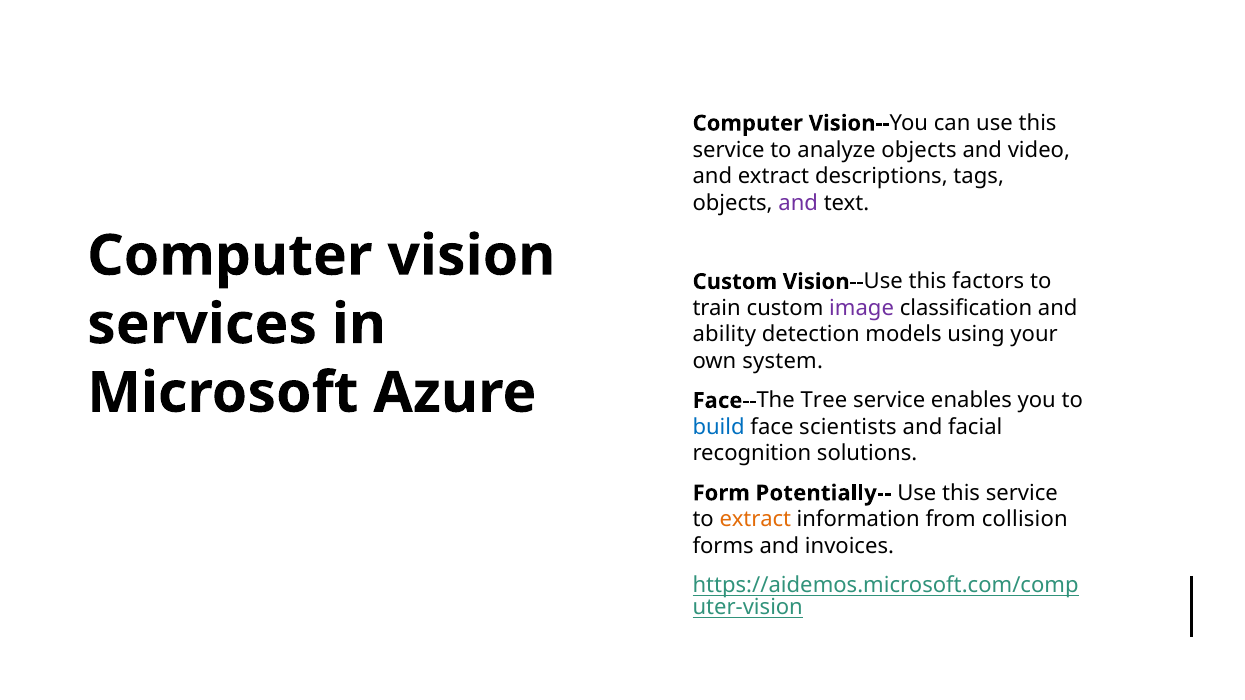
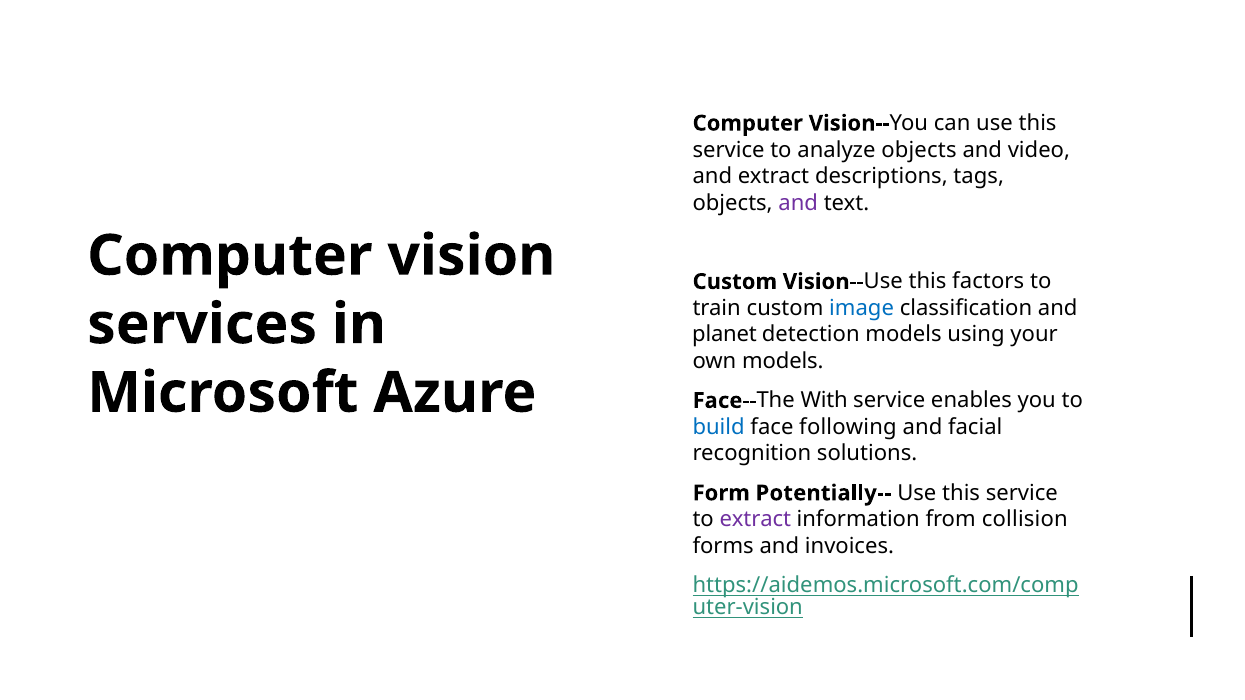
image colour: purple -> blue (862, 308)
ability: ability -> planet (724, 335)
own system: system -> models (783, 361)
Tree: Tree -> With (824, 401)
scientists: scientists -> following (848, 427)
extract colour: orange -> purple (755, 520)
